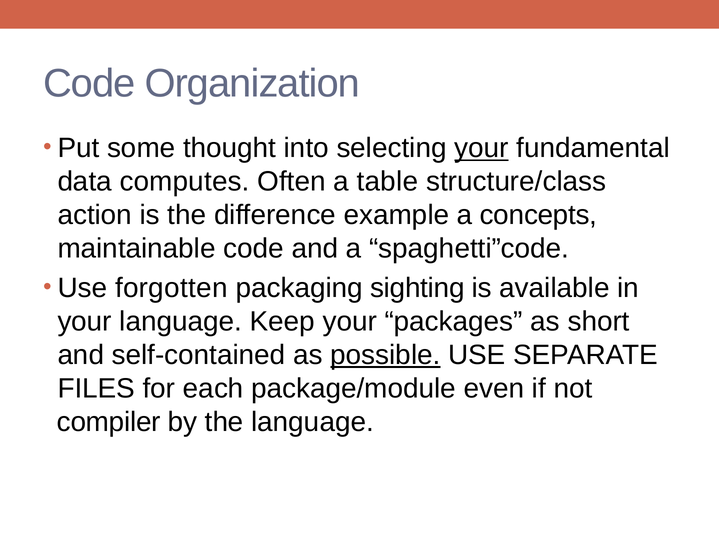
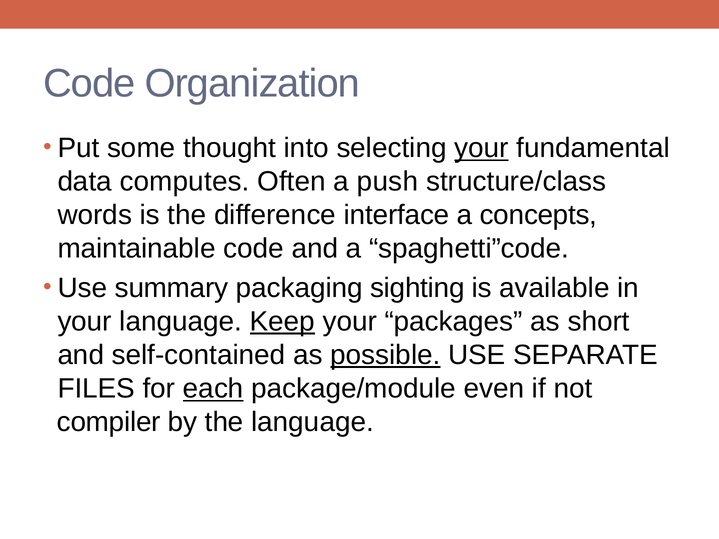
table: table -> push (387, 182)
action: action -> words (95, 215)
example: example -> interface (397, 215)
forgotten: forgotten -> summary (172, 288)
Keep underline: none -> present (282, 322)
each underline: none -> present (213, 389)
